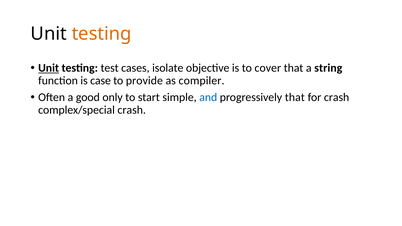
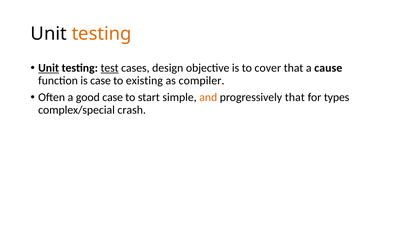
test underline: none -> present (110, 68)
isolate: isolate -> design (168, 68)
string: string -> cause (328, 68)
provide: provide -> existing (144, 81)
good only: only -> case (113, 97)
and colour: blue -> orange (208, 97)
for crash: crash -> types (337, 97)
